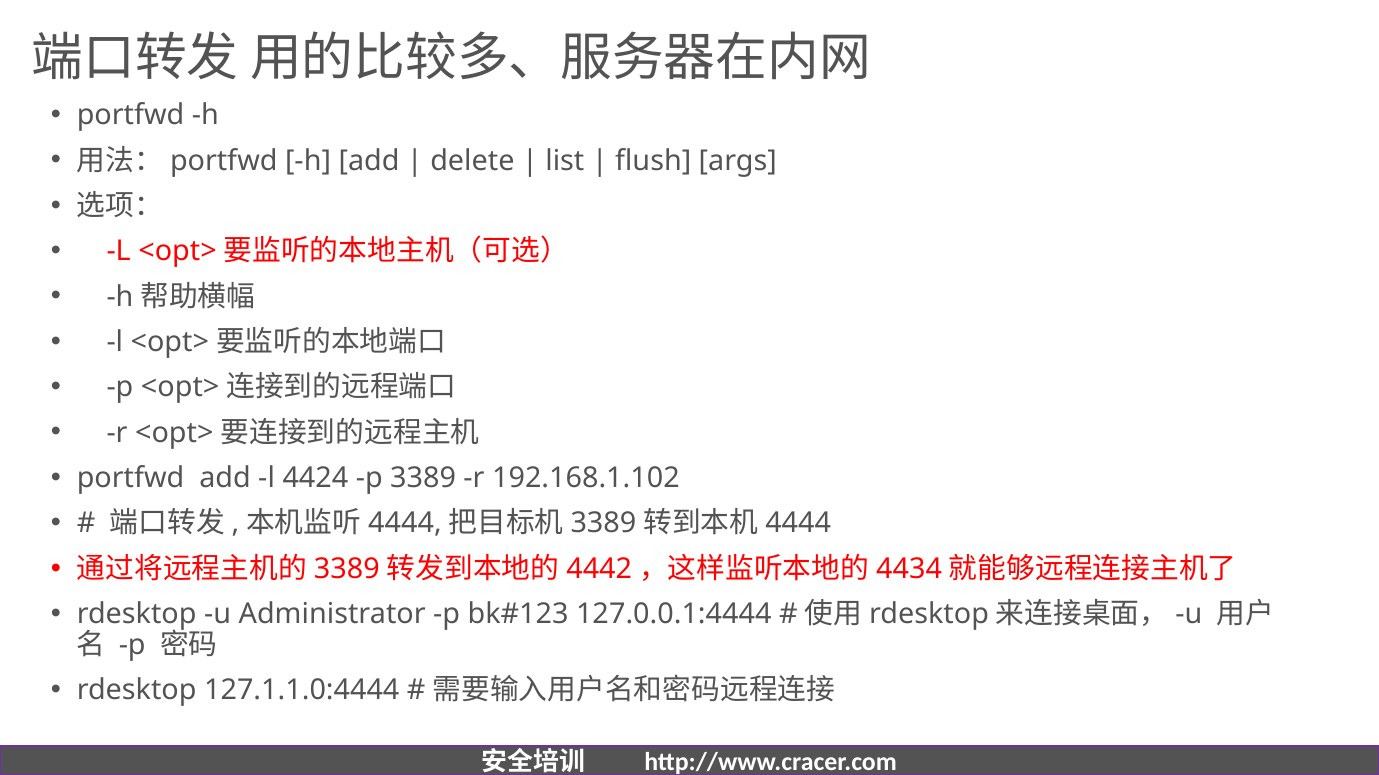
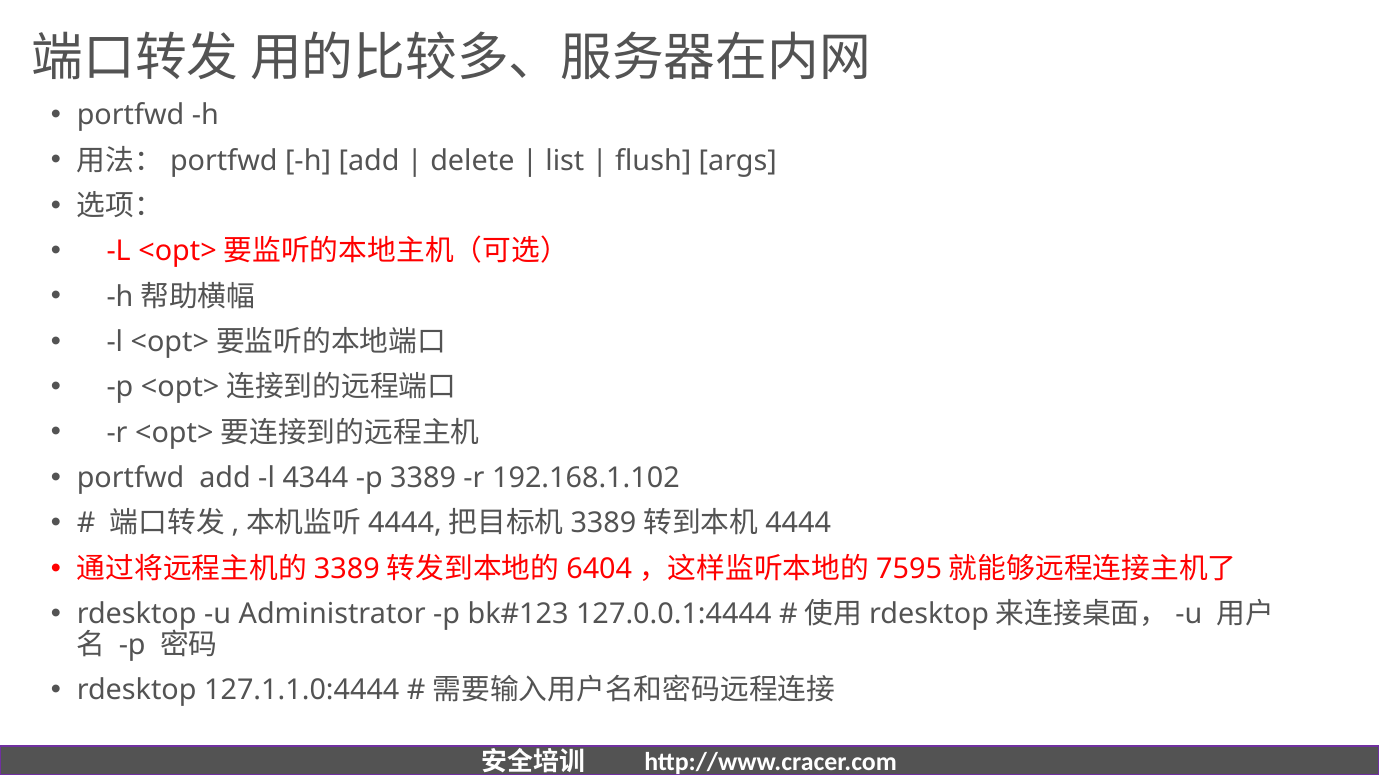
4424: 4424 -> 4344 (315, 478)
4442: 4442 -> 6404 (599, 569)
4434: 4434 -> 7595 (909, 569)
